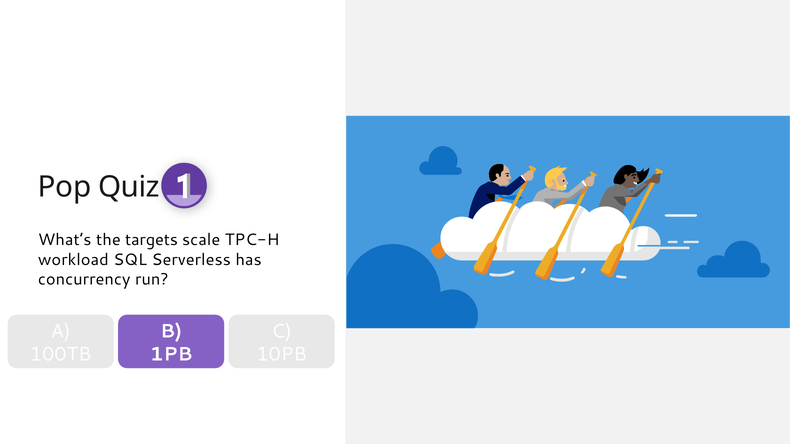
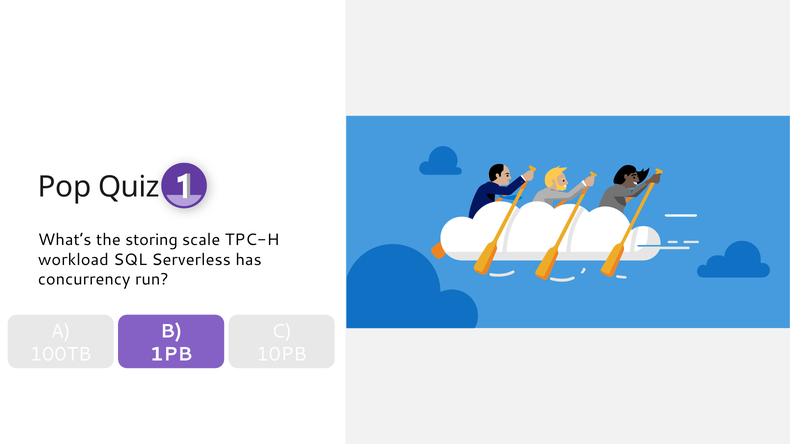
targets: targets -> storing (152, 240)
